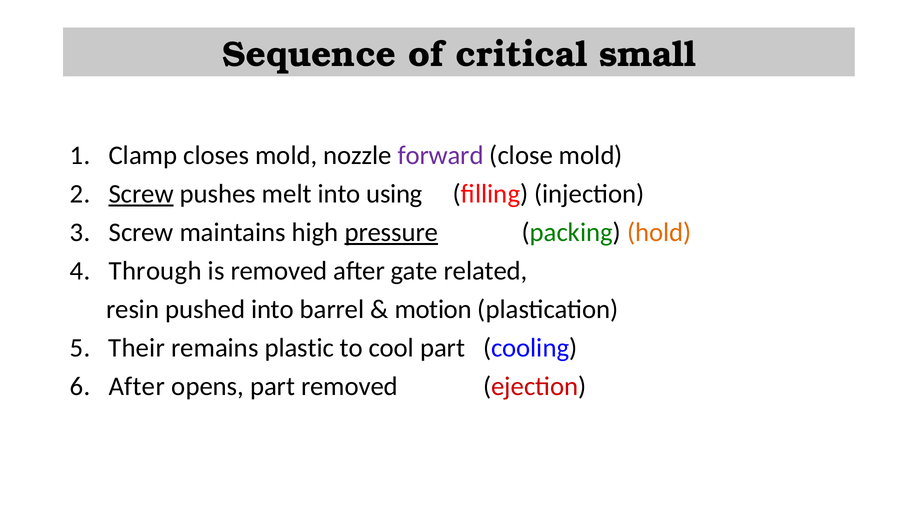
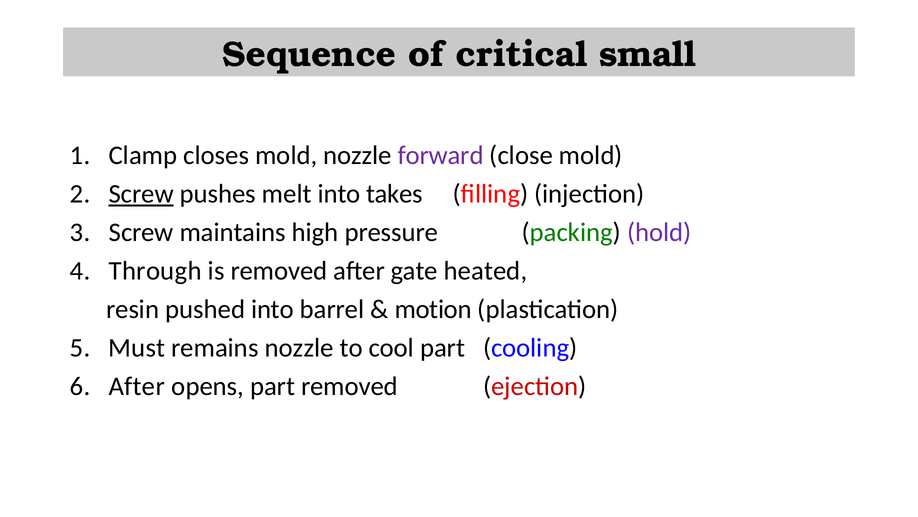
using: using -> takes (394, 194)
pressure underline: present -> none (391, 232)
hold colour: orange -> purple (659, 232)
related: related -> heated (485, 271)
Their: Their -> Must (137, 348)
remains plastic: plastic -> nozzle (299, 348)
